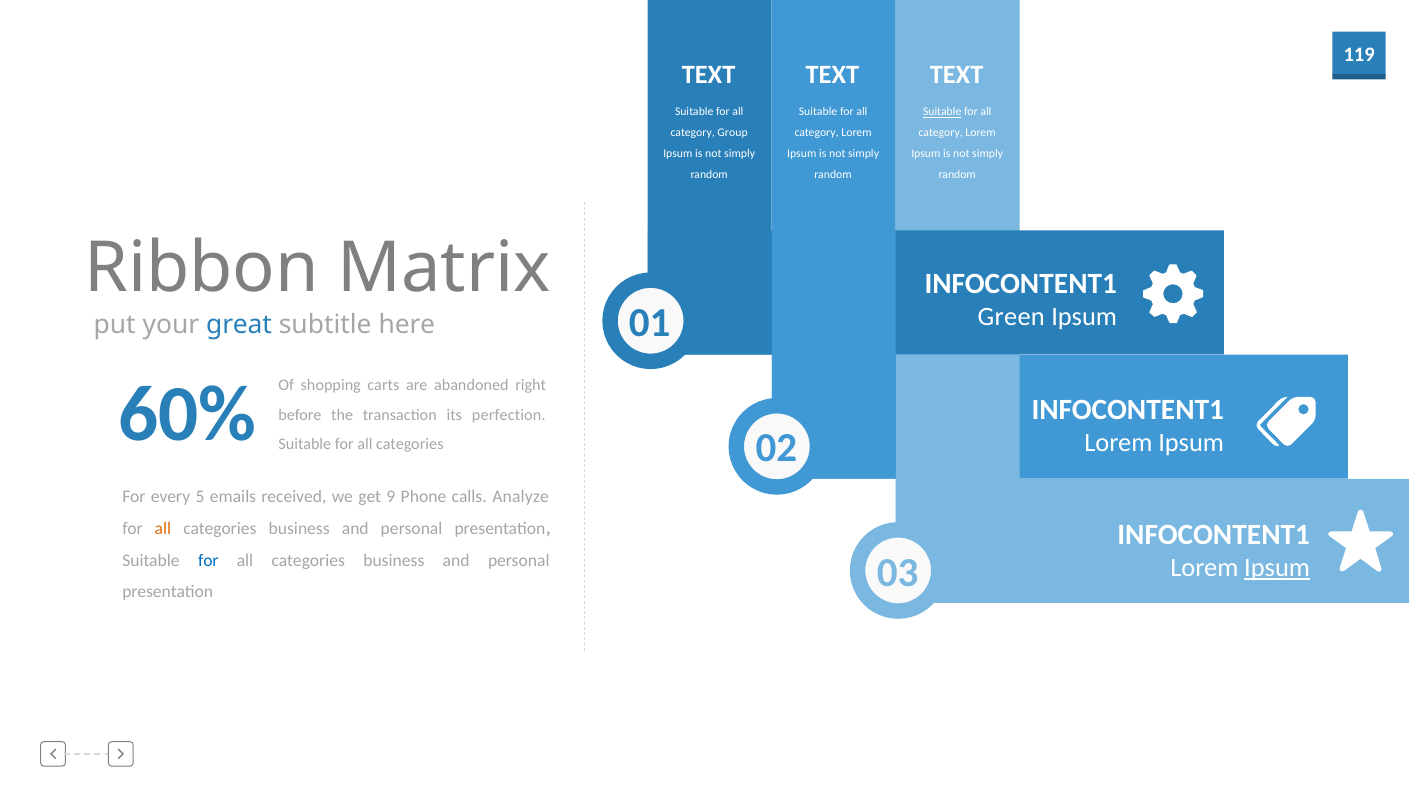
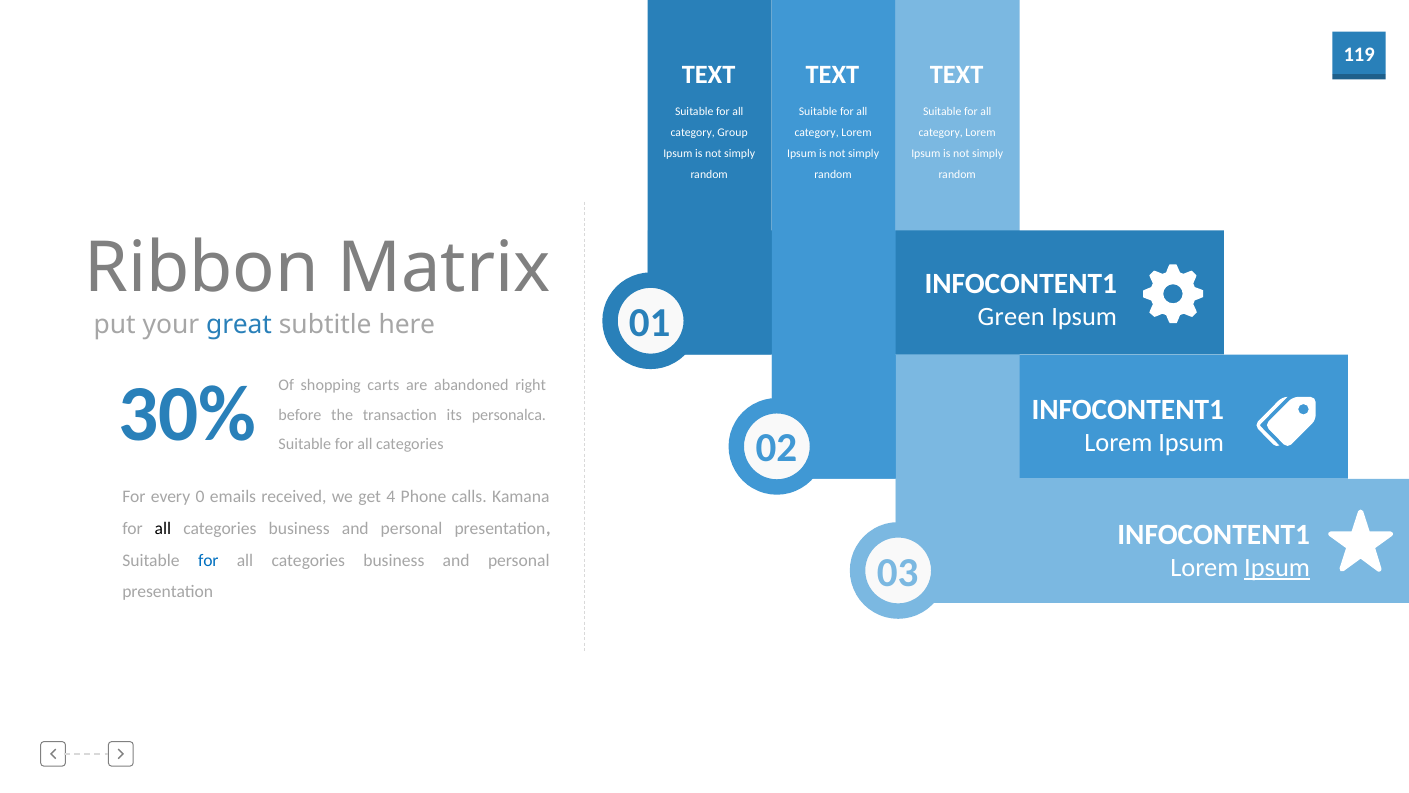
Suitable underline: present -> none (942, 112)
60%: 60% -> 30% (188, 414)
perfection: perfection -> personalca (509, 414)
5: 5 -> 0 (200, 497)
9: 9 -> 4 (391, 497)
Analyze: Analyze -> Kamana (521, 497)
all colour: orange -> black (163, 528)
